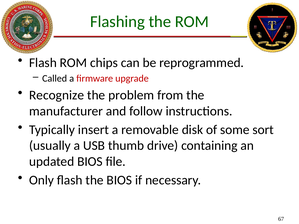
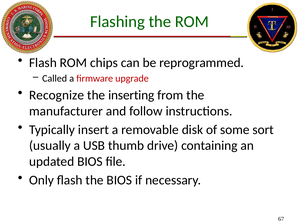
problem: problem -> inserting (131, 95)
